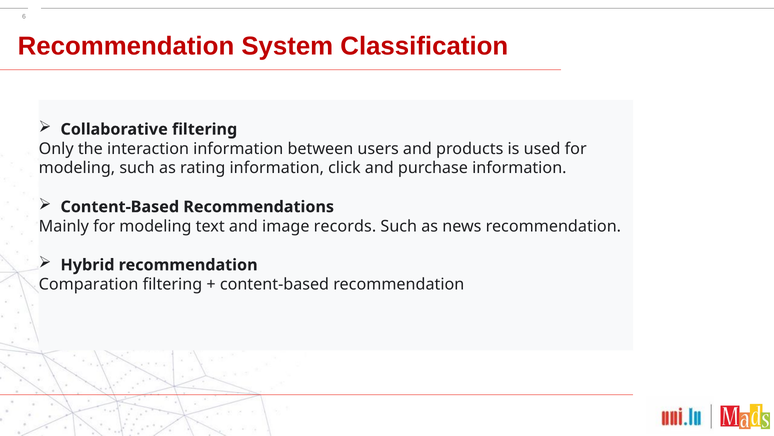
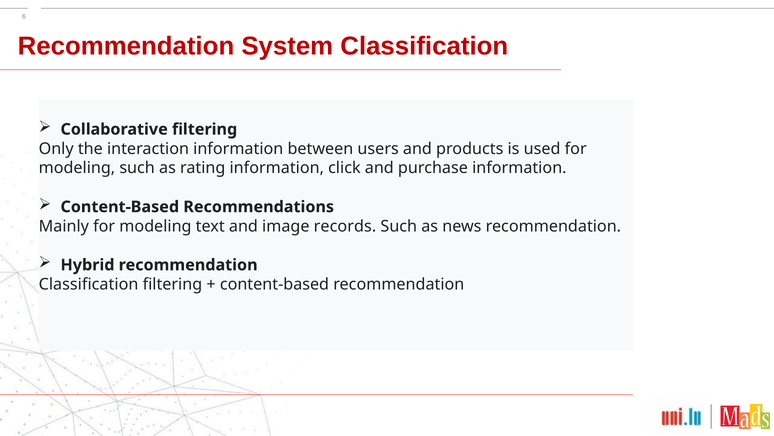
Comparation: Comparation -> Classification (89, 284)
